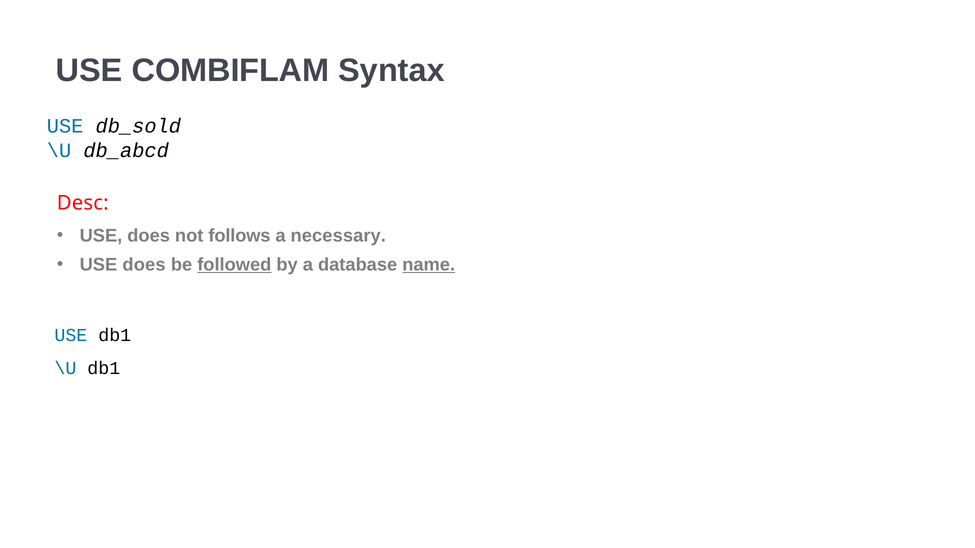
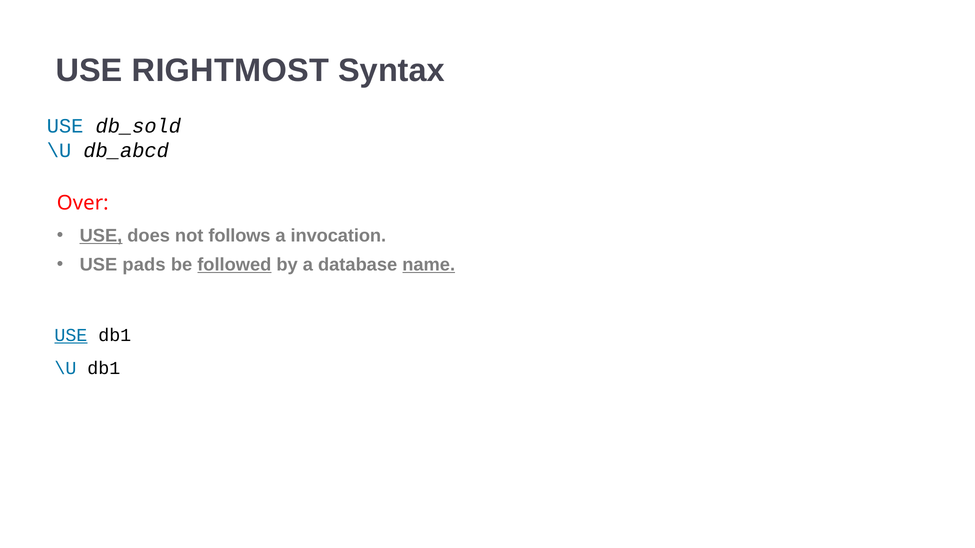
COMBIFLAM: COMBIFLAM -> RIGHTMOST (230, 71)
Desc: Desc -> Over (83, 203)
USE underline: none -> present (101, 236)
necessary: necessary -> invocation (338, 236)
does: does -> pads (144, 265)
USE underline: none -> present (71, 336)
